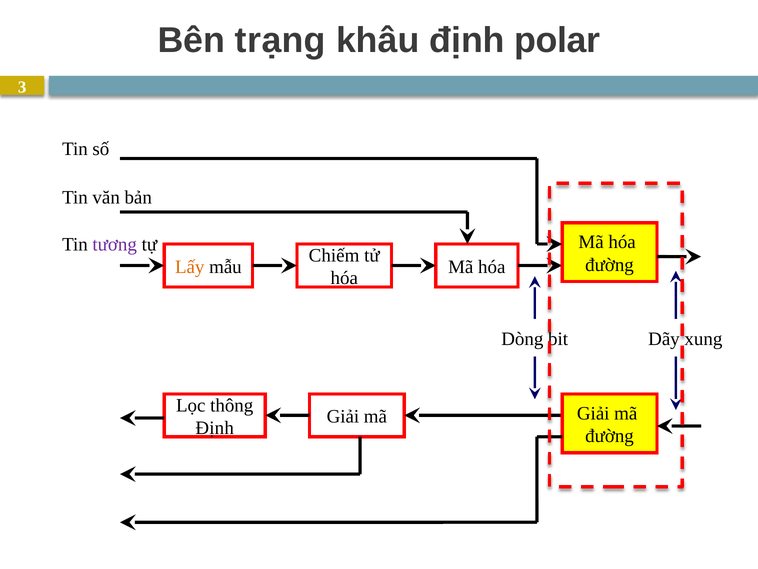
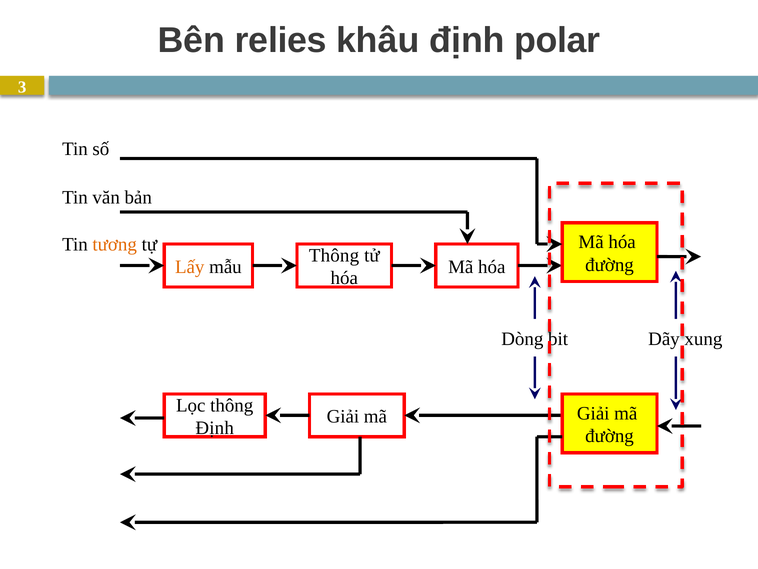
trạng: trạng -> relies (281, 40)
tương colour: purple -> orange (115, 244)
Chiếm: Chiếm -> Thông (334, 255)
